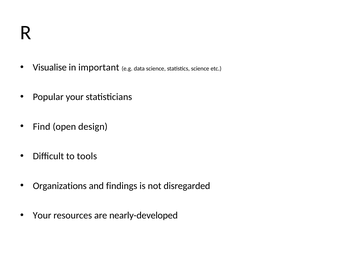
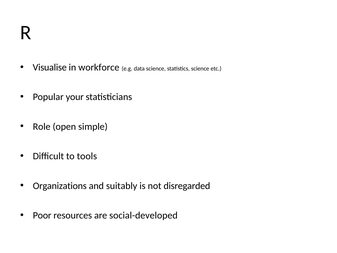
important: important -> workforce (99, 67)
Find: Find -> Role (42, 126)
design: design -> simple (93, 126)
findings: findings -> suitably (122, 186)
Your: Your -> Poor (42, 215)
nearly-developed: nearly-developed -> social-developed (143, 215)
